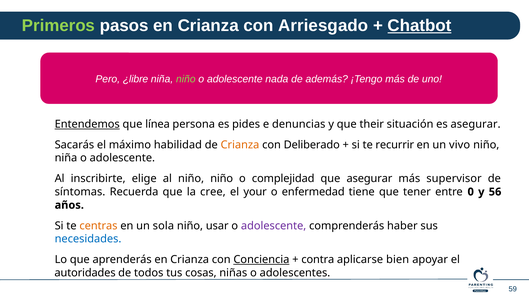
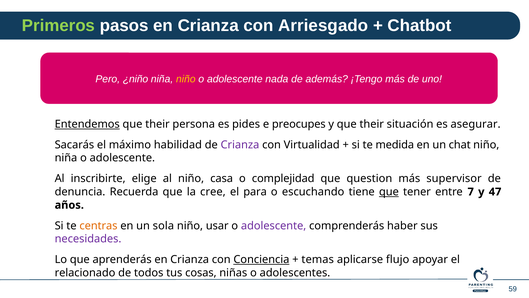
Chatbot underline: present -> none (419, 25)
¿libre: ¿libre -> ¿niño (136, 79)
niño colour: light green -> yellow (186, 79)
línea: línea -> their (157, 124)
denuncias: denuncias -> preocupes (299, 124)
Crianza colour: orange -> purple (240, 145)
Deliberado: Deliberado -> Virtualidad (312, 145)
recurrir: recurrir -> medida (395, 145)
vivo: vivo -> chat (460, 145)
niño niño: niño -> casa (222, 178)
que asegurar: asegurar -> question (369, 178)
síntomas: síntomas -> denuncia (80, 192)
your: your -> para (255, 192)
enfermedad: enfermedad -> escuchando (313, 192)
que underline: none -> present (389, 192)
0: 0 -> 7 (471, 192)
56: 56 -> 47 (495, 192)
necesidades colour: blue -> purple (88, 239)
contra: contra -> temas (318, 259)
bien: bien -> flujo (398, 259)
autoridades: autoridades -> relacionado (85, 272)
